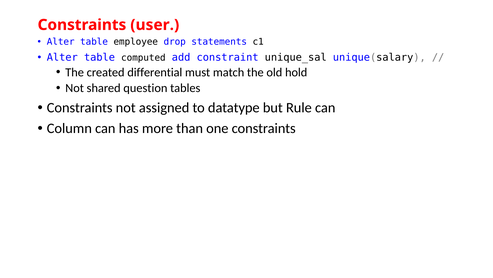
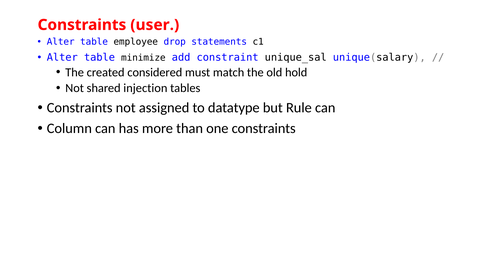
computed: computed -> minimize (143, 58)
differential: differential -> considered (155, 72)
question: question -> injection (145, 88)
